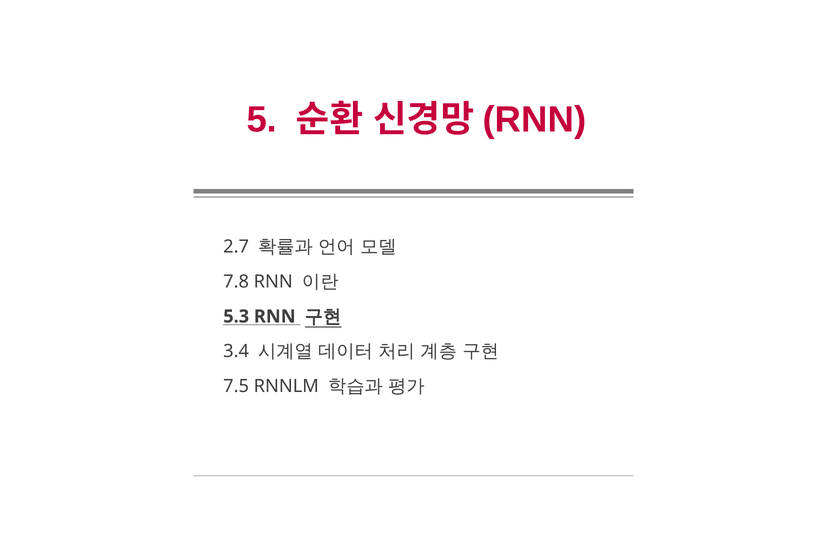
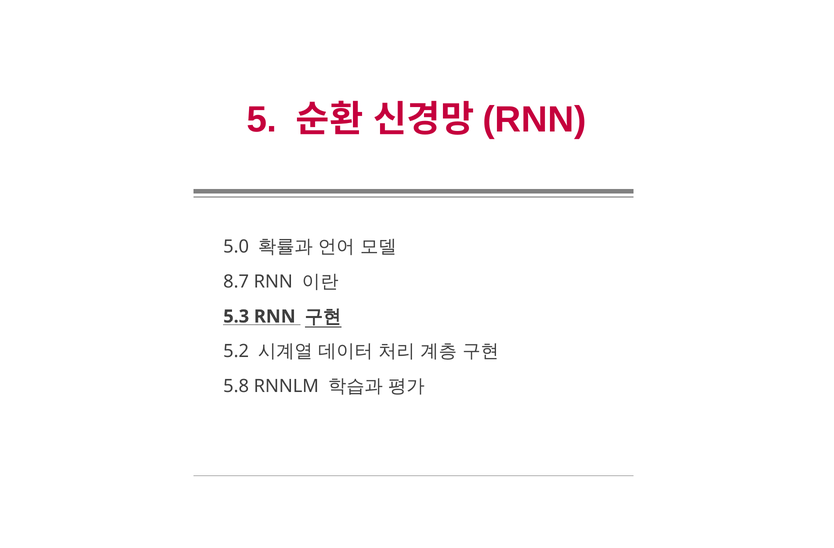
2.7: 2.7 -> 5.0 (236, 247)
7.8: 7.8 -> 8.7 (236, 281)
3.4: 3.4 -> 5.2 (236, 351)
7.5: 7.5 -> 5.8 (236, 386)
